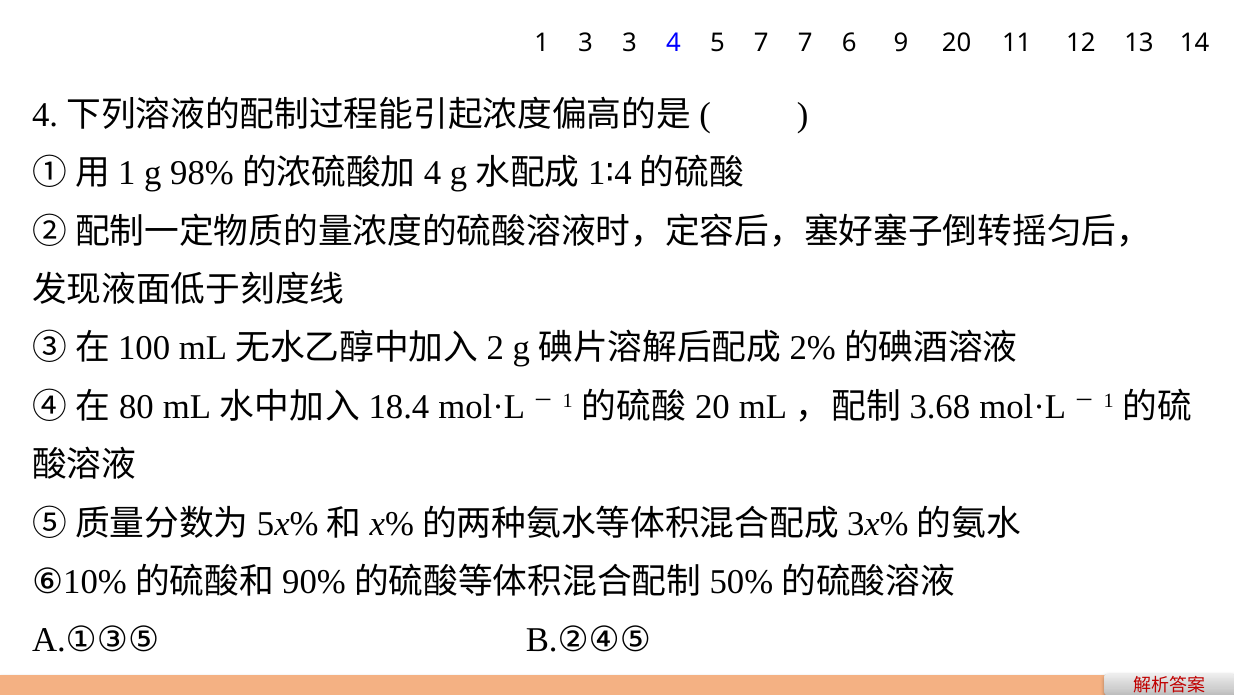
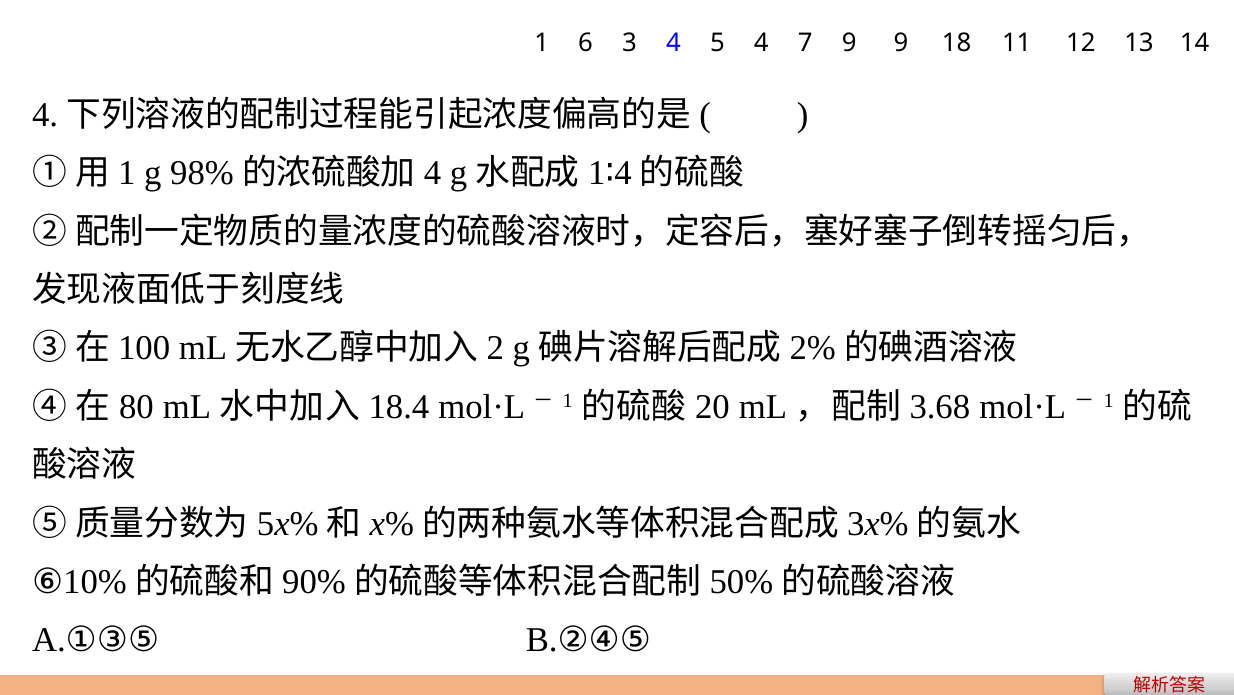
1 3: 3 -> 6 (586, 43)
5 7: 7 -> 4 (761, 43)
7 6: 6 -> 9 (849, 43)
9 20: 20 -> 18 (957, 43)
